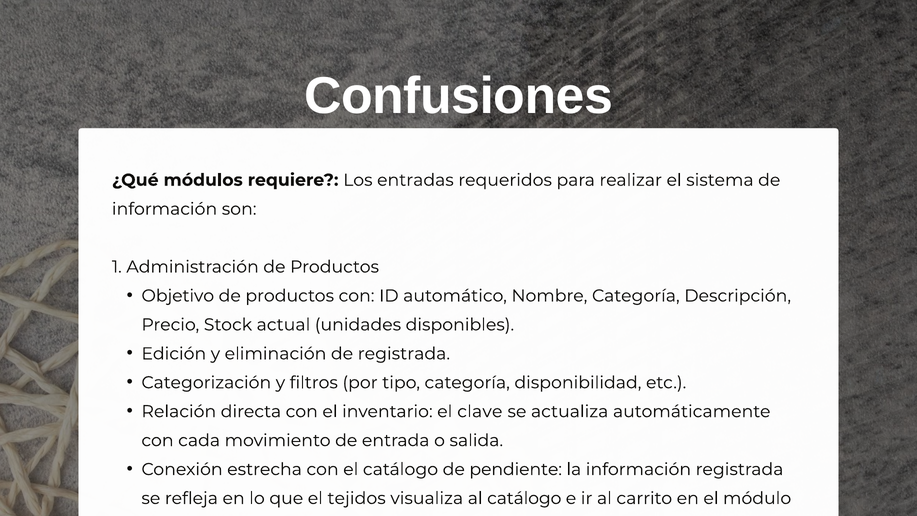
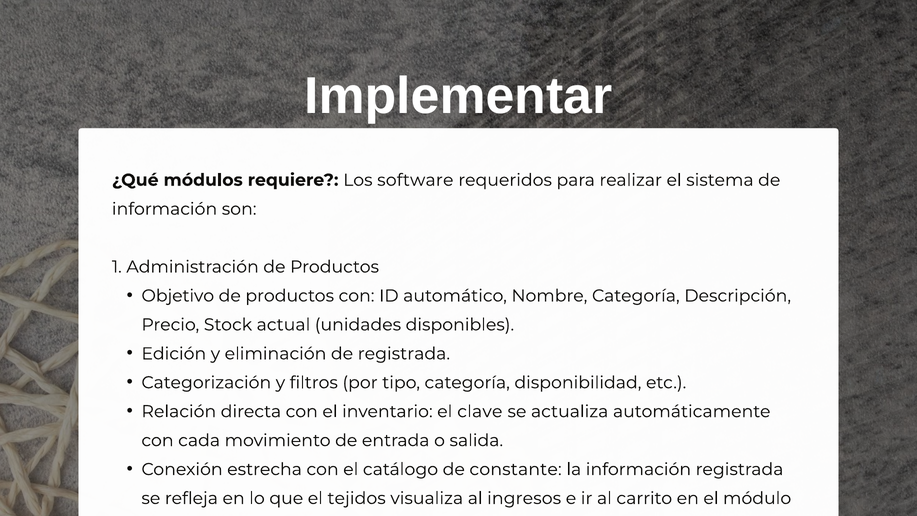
Confusiones: Confusiones -> Implementar (458, 96)
entradas: entradas -> software (415, 180)
pendiente: pendiente -> constante (516, 469)
al catálogo: catálogo -> ingresos (524, 498)
